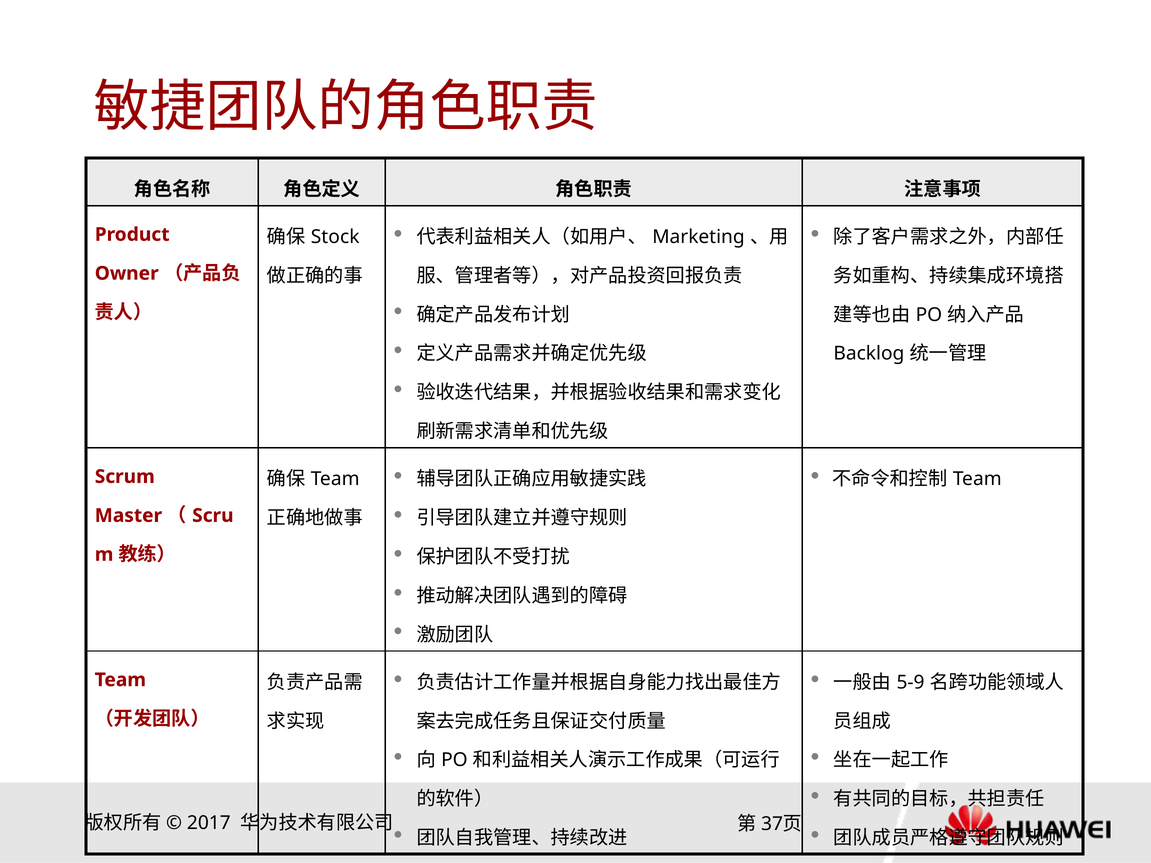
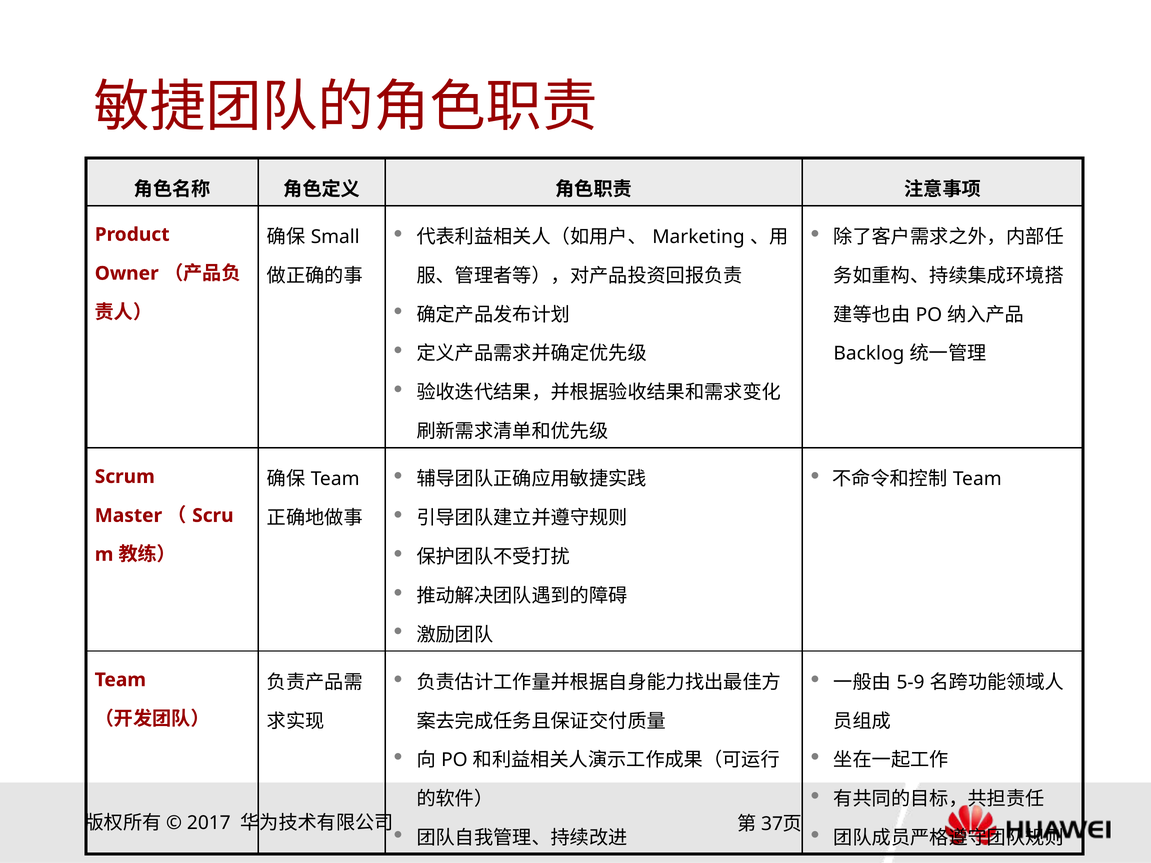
Stock: Stock -> Small (335, 237)
